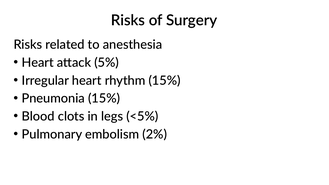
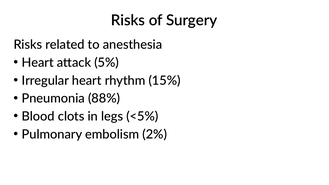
Pneumonia 15%: 15% -> 88% (104, 99)
